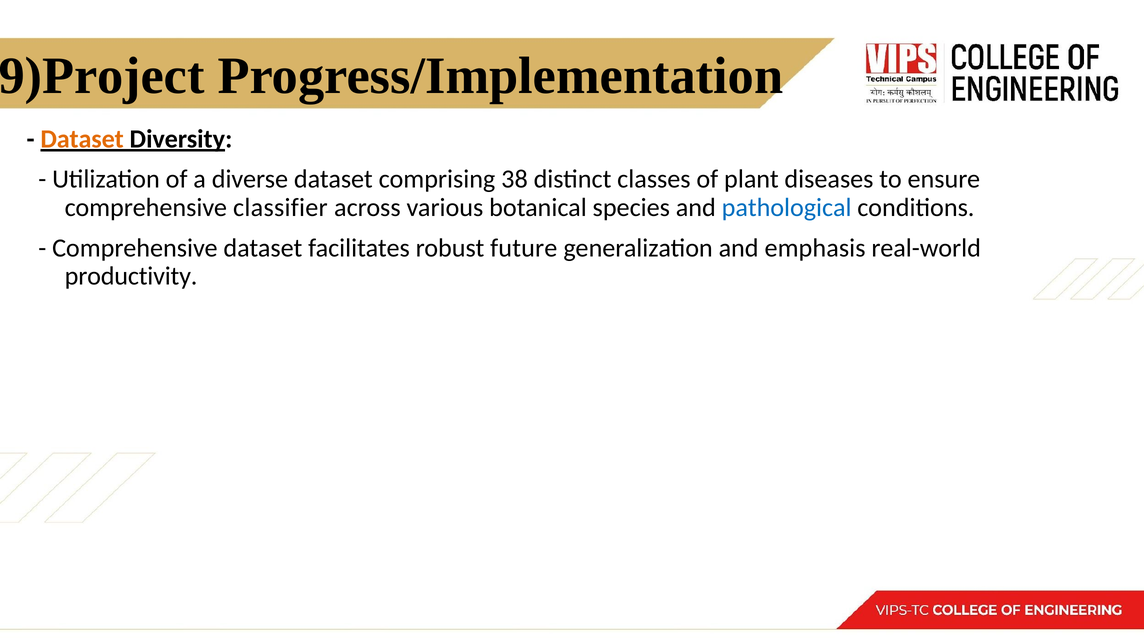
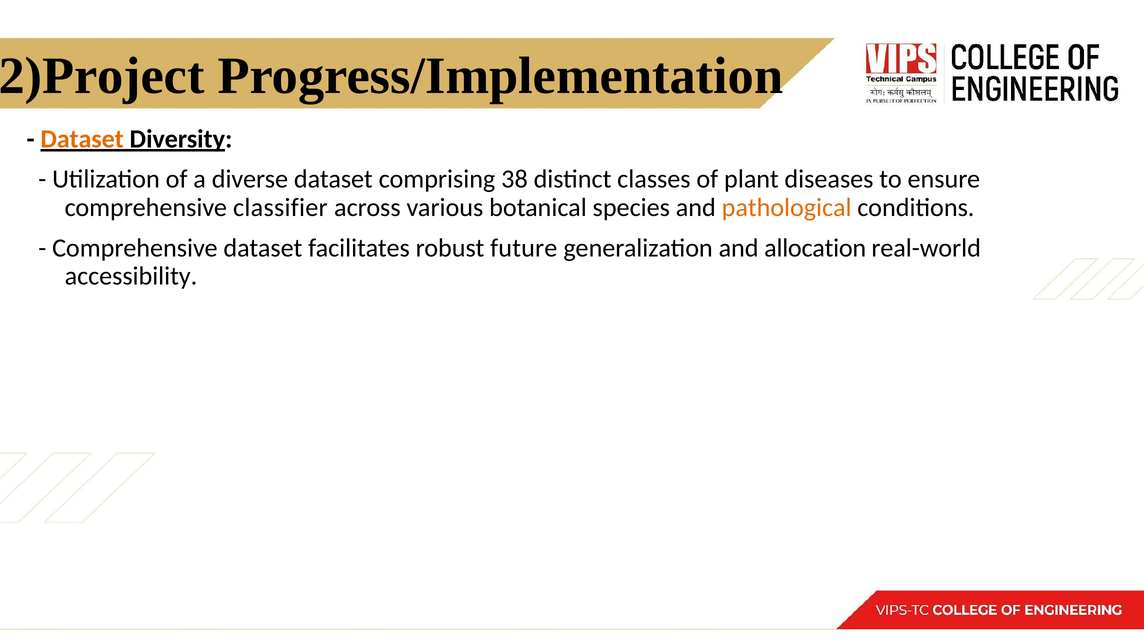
9)Project: 9)Project -> 2)Project (102, 76)
pathological colour: blue -> orange (787, 208)
emphasis: emphasis -> allocation (815, 248)
productivity: productivity -> accessibility (131, 276)
